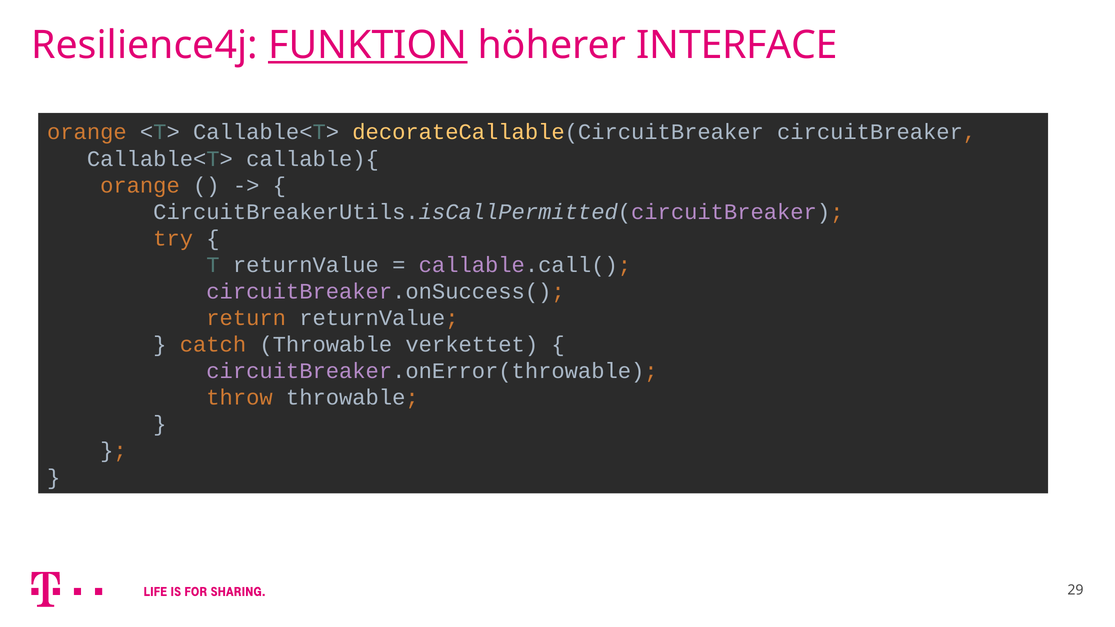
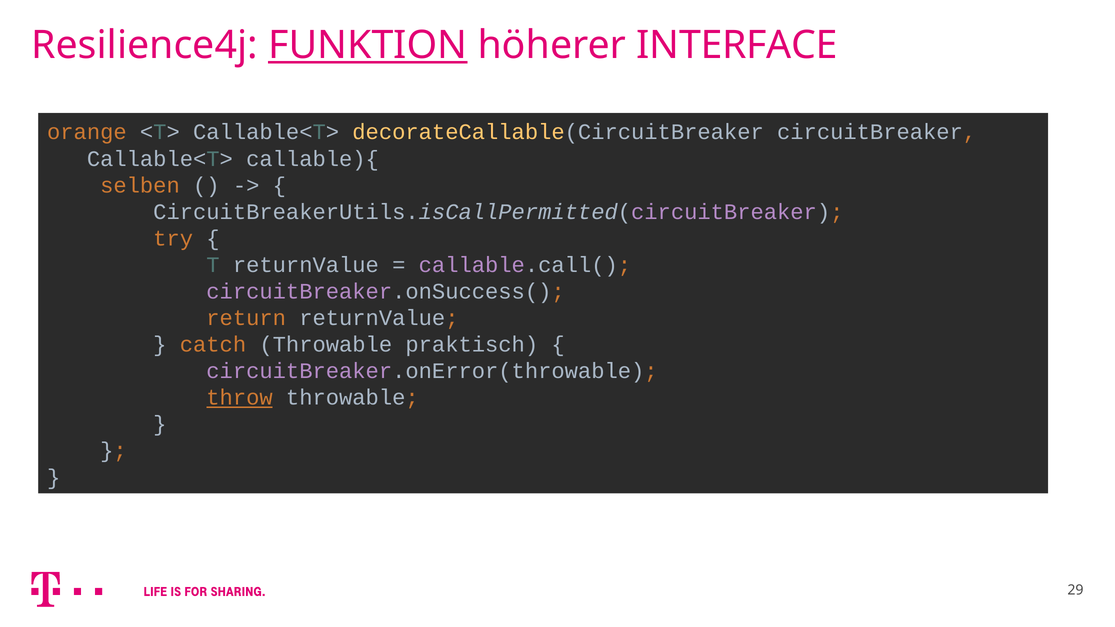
orange: orange -> selben (140, 185)
verkettet: verkettet -> praktisch (472, 345)
throw underline: none -> present (240, 398)
